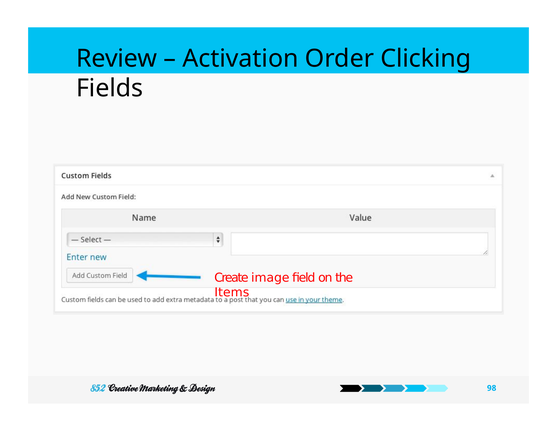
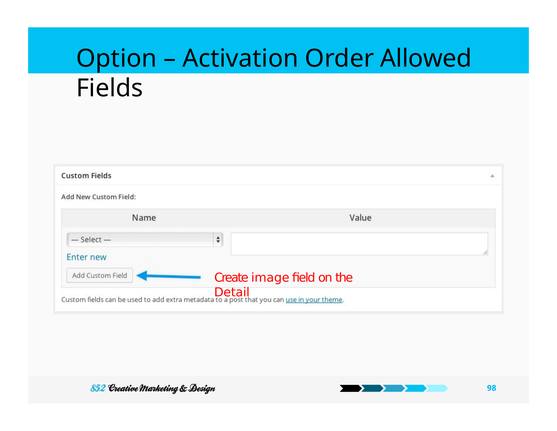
Review: Review -> Option (117, 58)
Clicking: Clicking -> Allowed (426, 58)
Items: Items -> Detail (232, 292)
